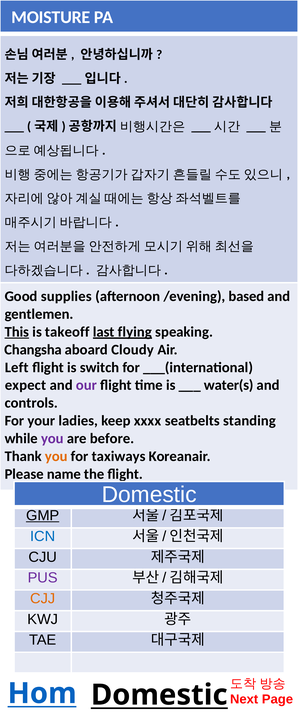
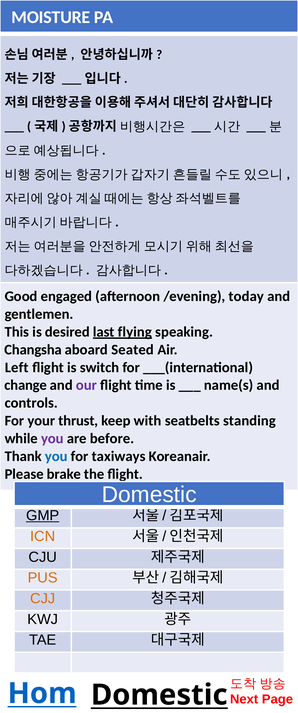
supplies: supplies -> engaged (66, 296)
based: based -> today (246, 296)
This underline: present -> none (17, 332)
takeoff: takeoff -> desired (67, 332)
Cloudy: Cloudy -> Seated (133, 350)
expect: expect -> change (26, 385)
water(s: water(s -> name(s (229, 385)
ladies: ladies -> thrust (78, 421)
xxxx: xxxx -> with (148, 421)
you colour: orange -> blue (56, 456)
name: name -> brake (64, 474)
ICN colour: blue -> orange (43, 536)
PUS colour: purple -> orange (43, 578)
